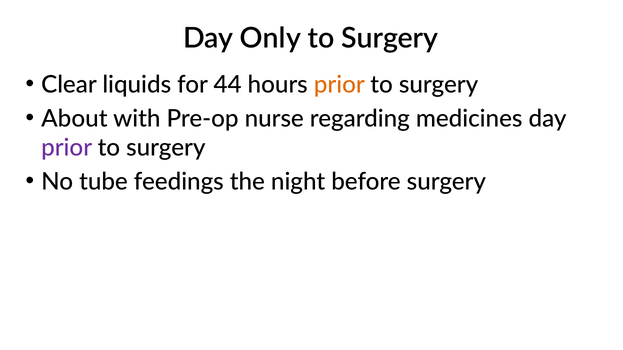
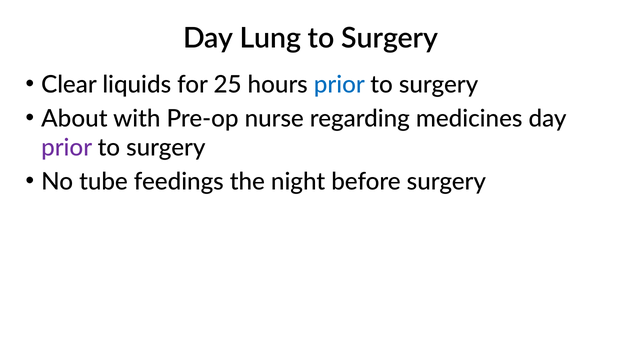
Only: Only -> Lung (270, 39)
44: 44 -> 25 (228, 85)
prior colour: orange -> blue (339, 85)
